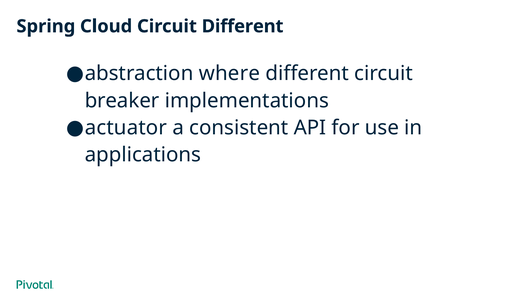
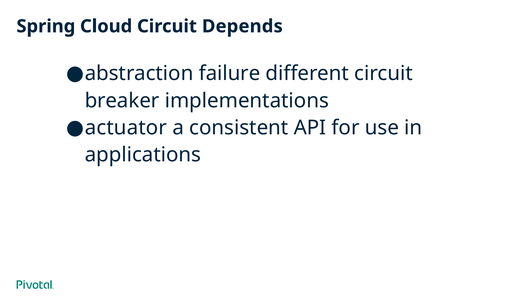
Circuit Different: Different -> Depends (242, 26)
where: where -> failure (230, 74)
